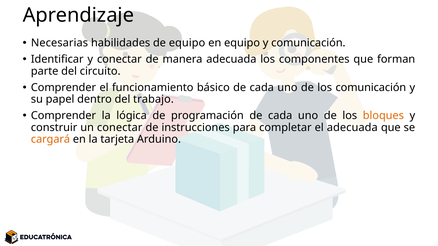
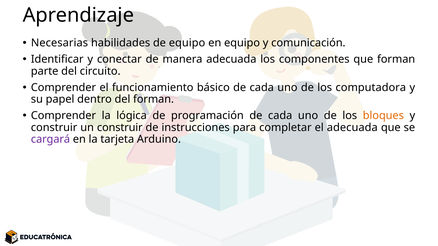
los comunicación: comunicación -> computadora (371, 88)
del trabajo: trabajo -> forman (154, 99)
un conectar: conectar -> construir (120, 128)
cargará colour: orange -> purple (50, 139)
